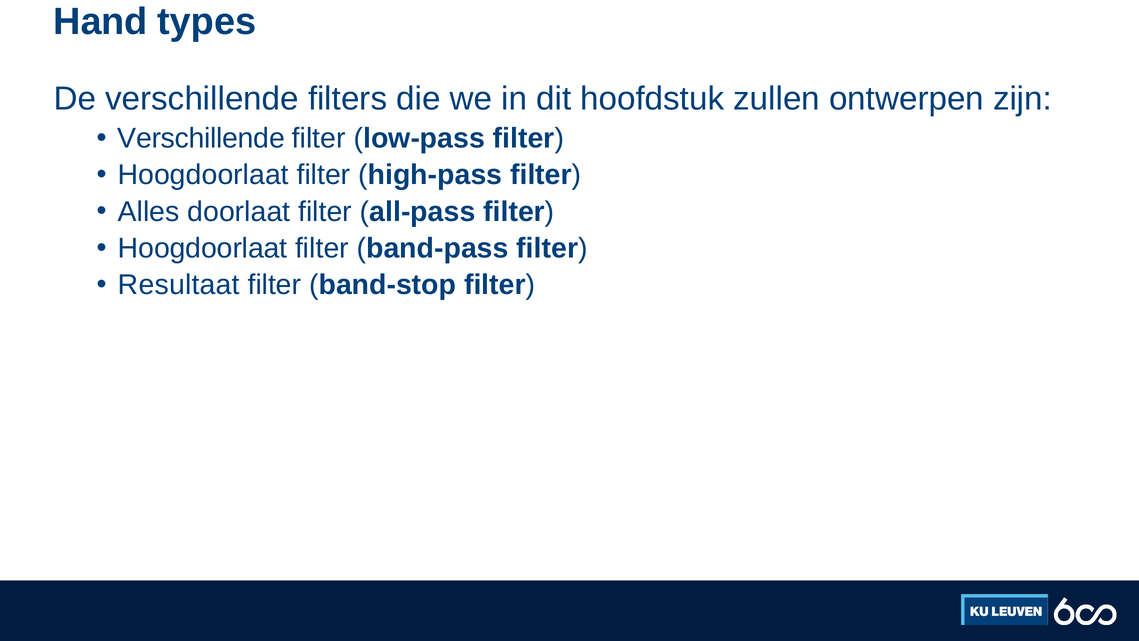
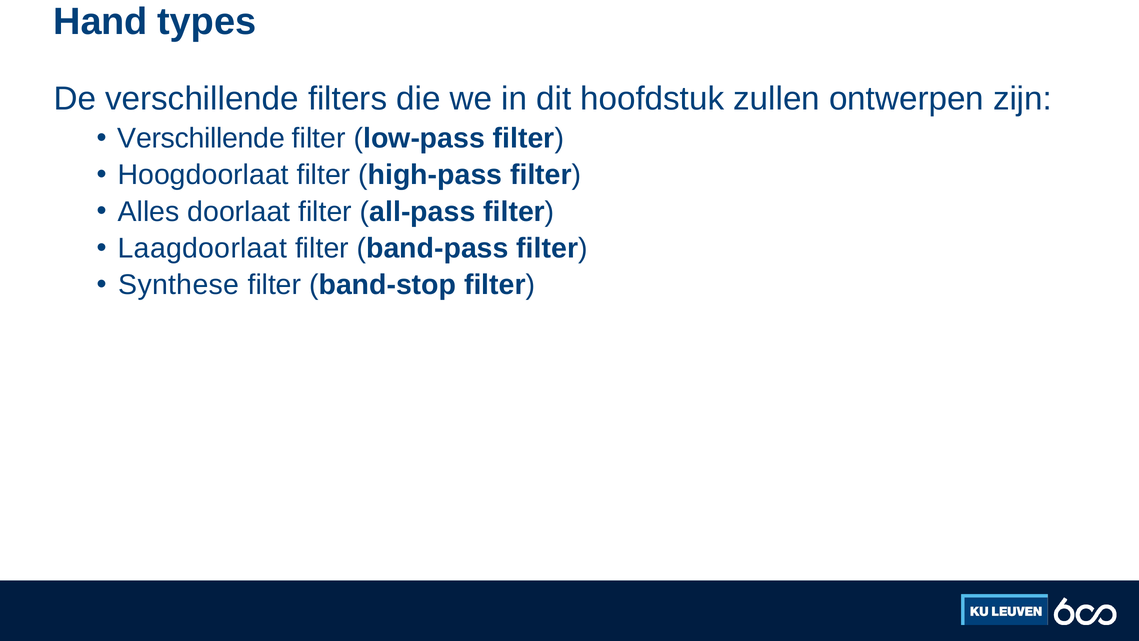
Hoogdoorlaat: Hoogdoorlaat -> Laagdoorlaat (202, 248)
Resultaat: Resultaat -> Synthese (179, 285)
